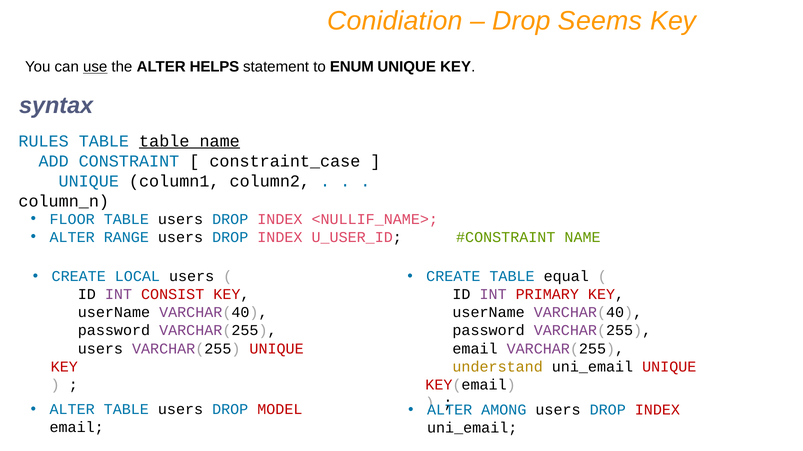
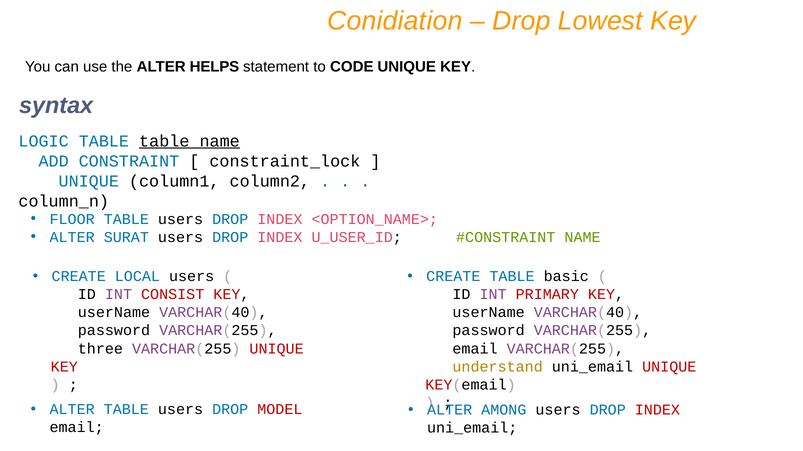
Seems: Seems -> Lowest (600, 21)
use underline: present -> none (95, 67)
ENUM: ENUM -> CODE (352, 67)
RULES: RULES -> LOGIC (44, 141)
constraint_case: constraint_case -> constraint_lock (285, 161)
<NULLIF_NAME>: <NULLIF_NAME> -> <OPTION_NAME> (375, 219)
RANGE: RANGE -> SURAT (126, 237)
equal: equal -> basic (566, 277)
users: users -> three (100, 349)
